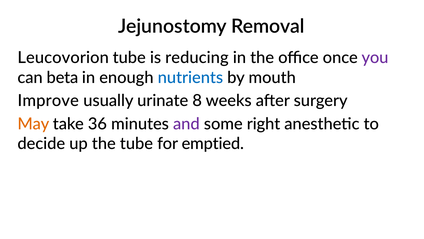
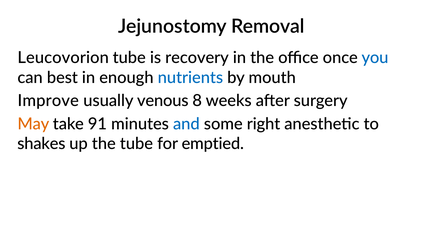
reducing: reducing -> recovery (197, 58)
you colour: purple -> blue (375, 58)
beta: beta -> best (62, 78)
urinate: urinate -> venous (163, 101)
36: 36 -> 91 (97, 124)
and colour: purple -> blue (186, 124)
decide: decide -> shakes (41, 144)
